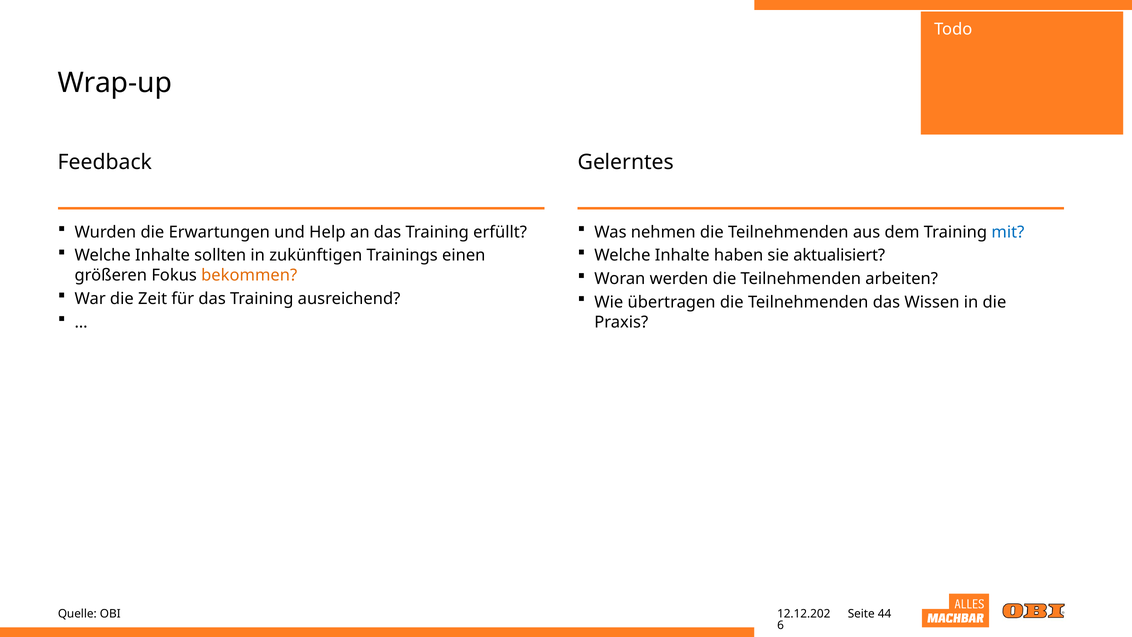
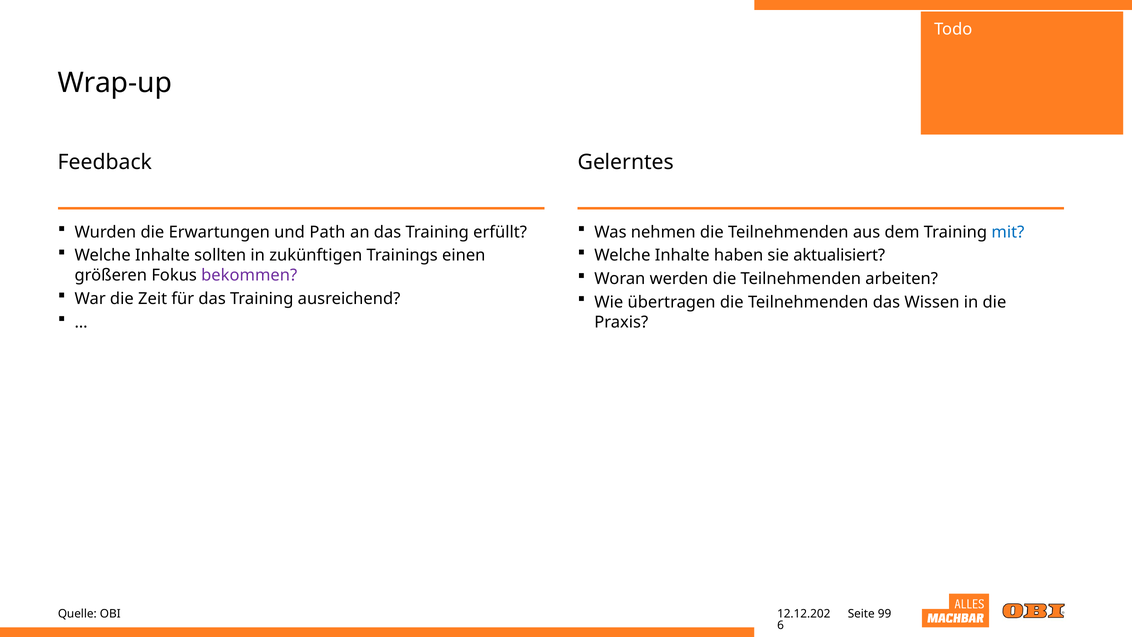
Help: Help -> Path (327, 232)
bekommen colour: orange -> purple (249, 275)
44: 44 -> 99 (885, 613)
